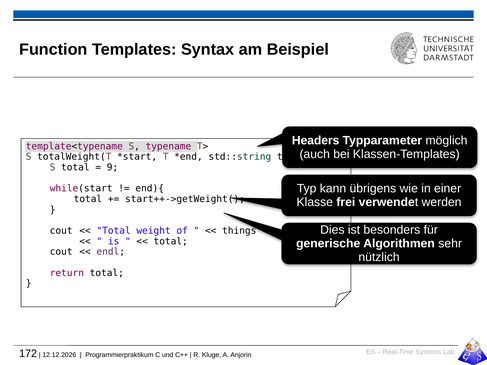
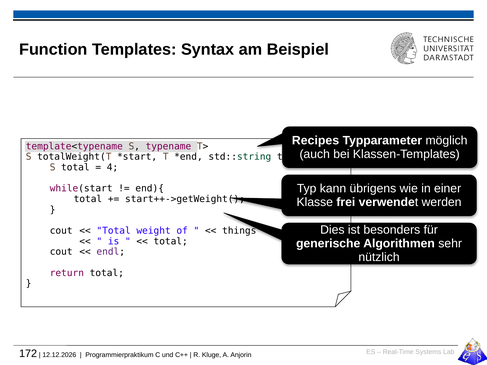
Headers: Headers -> Recipes (316, 141)
9: 9 -> 4 (112, 167)
